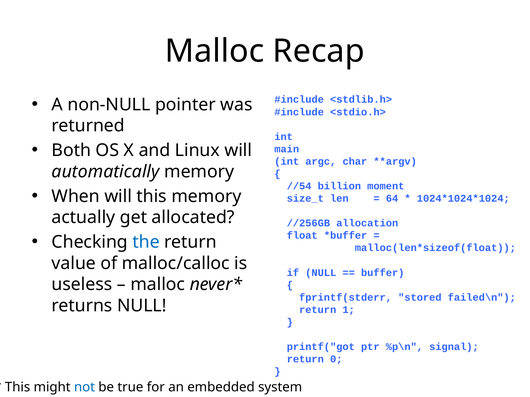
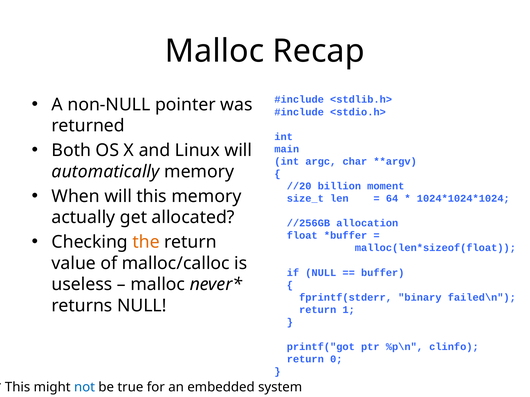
//54: //54 -> //20 (299, 186)
the colour: blue -> orange (146, 242)
stored: stored -> binary (420, 298)
signal: signal -> clinfo (454, 347)
